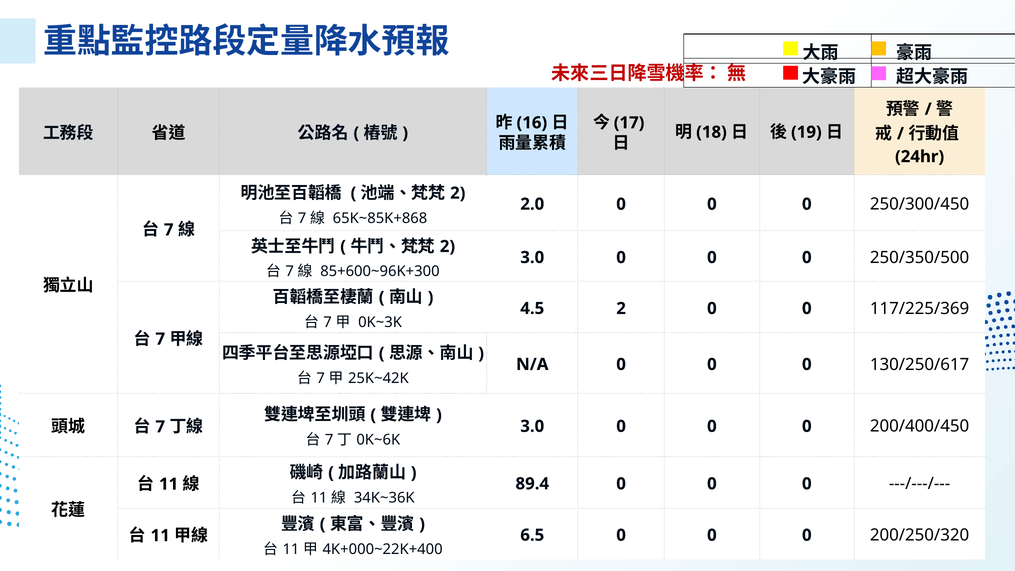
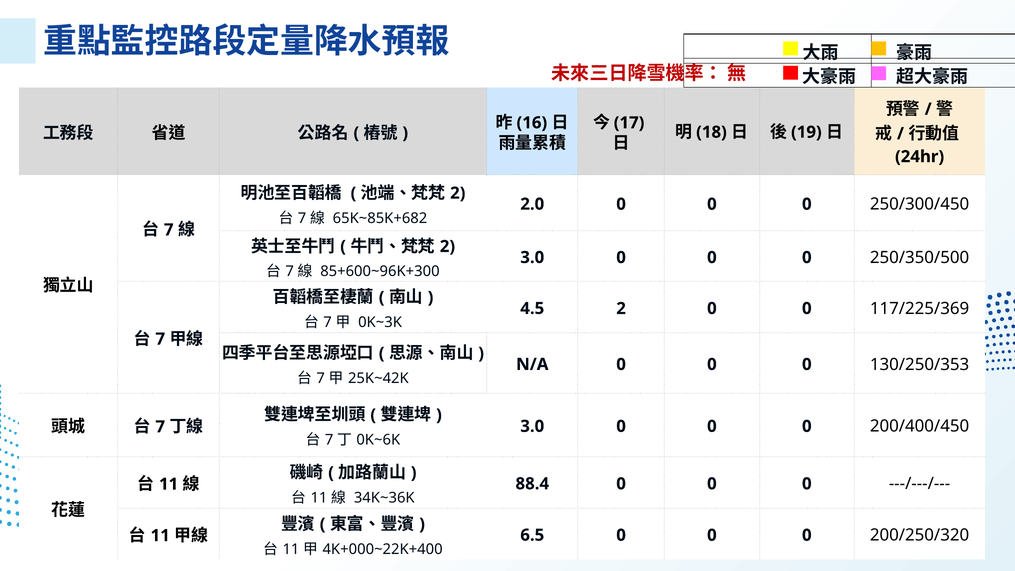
65K~85K+868: 65K~85K+868 -> 65K~85K+682 (380, 218)
130/250/617: 130/250/617 -> 130/250/353 (920, 364)
89.4: 89.4 -> 88.4 (532, 484)
